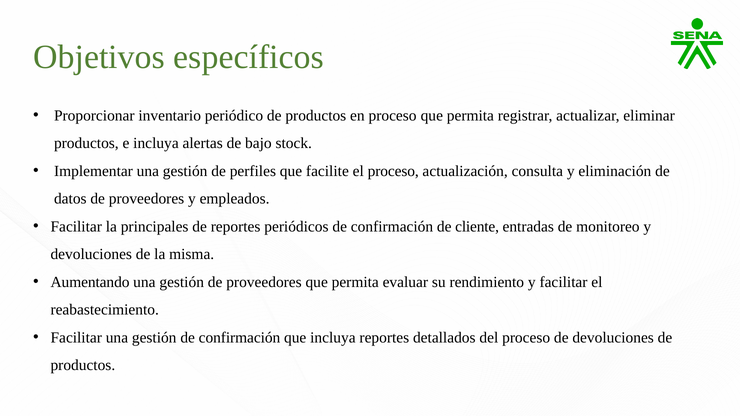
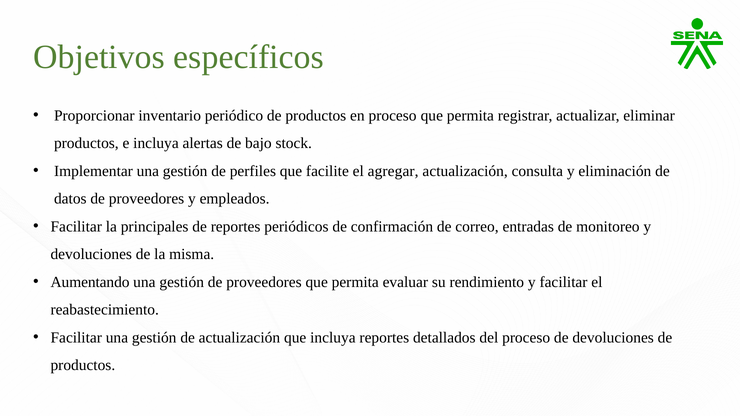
el proceso: proceso -> agregar (393, 171)
cliente: cliente -> correo (477, 227)
gestión de confirmación: confirmación -> actualización (239, 338)
